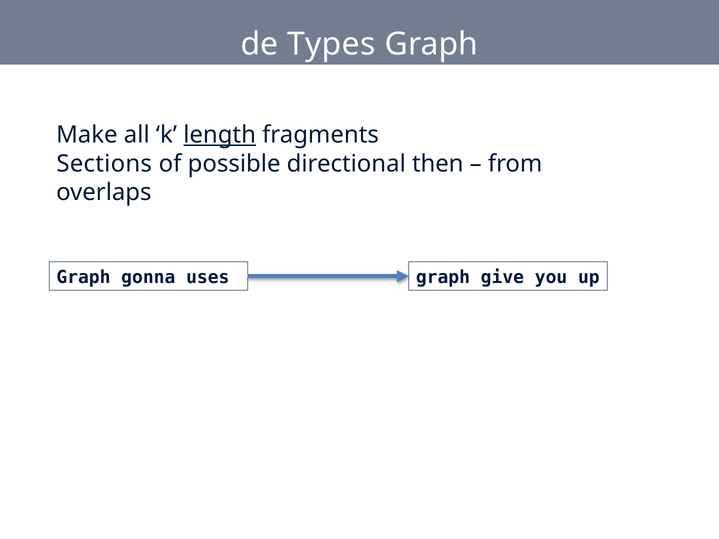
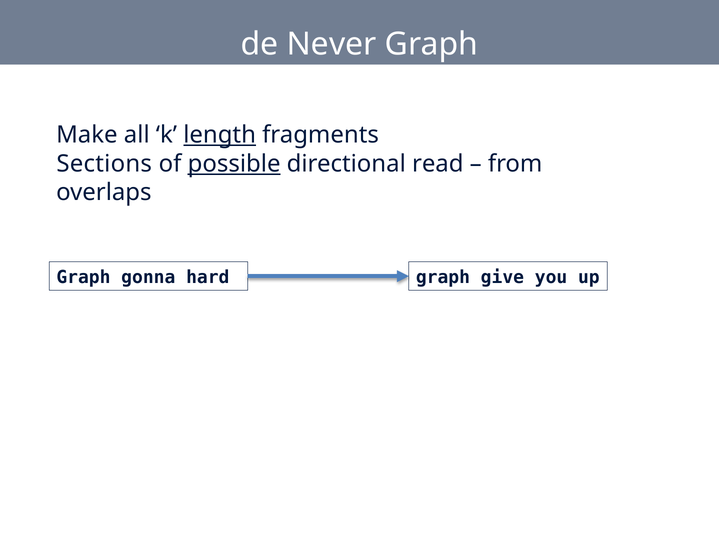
Types: Types -> Never (332, 44)
possible underline: none -> present (234, 164)
then: then -> read (438, 164)
uses: uses -> hard (208, 278)
